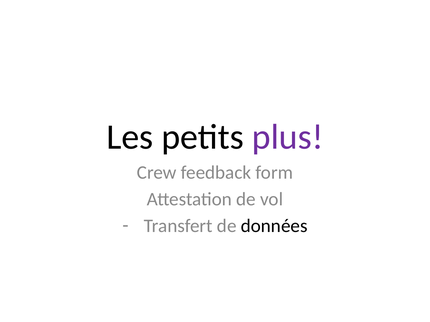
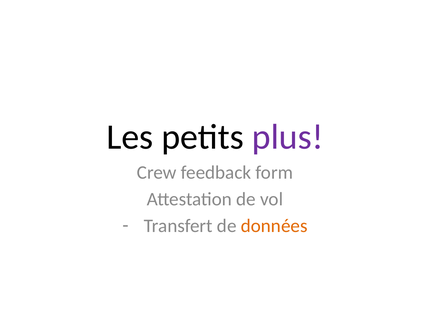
données colour: black -> orange (274, 226)
